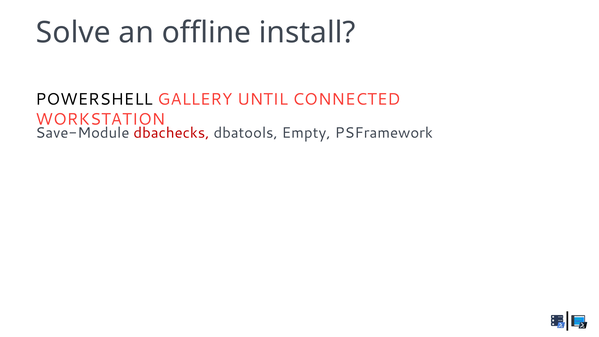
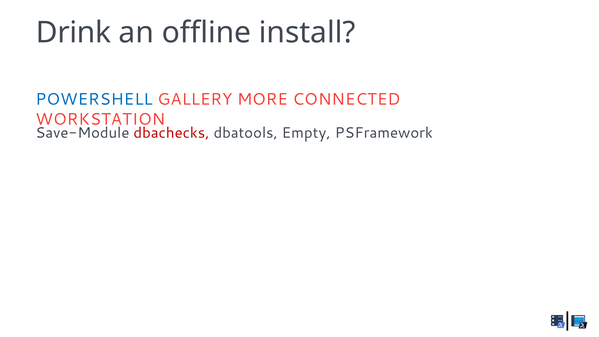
Solve: Solve -> Drink (74, 33)
POWERSHELL colour: black -> blue (94, 99)
UNTIL: UNTIL -> MORE (263, 99)
